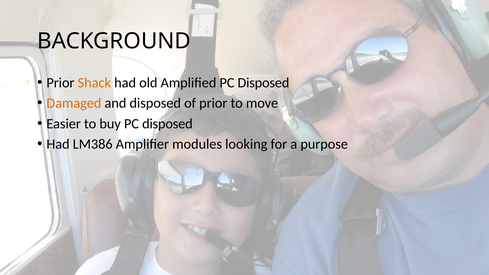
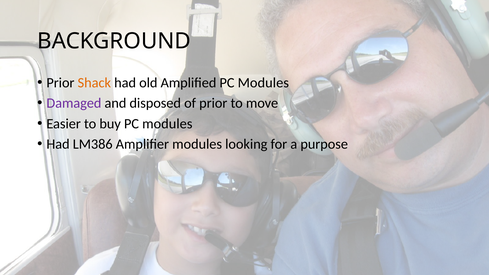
Amplified PC Disposed: Disposed -> Modules (263, 83)
Damaged colour: orange -> purple (74, 103)
buy PC disposed: disposed -> modules (167, 124)
